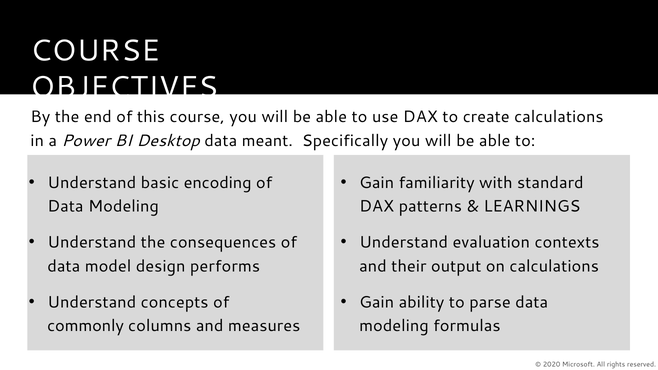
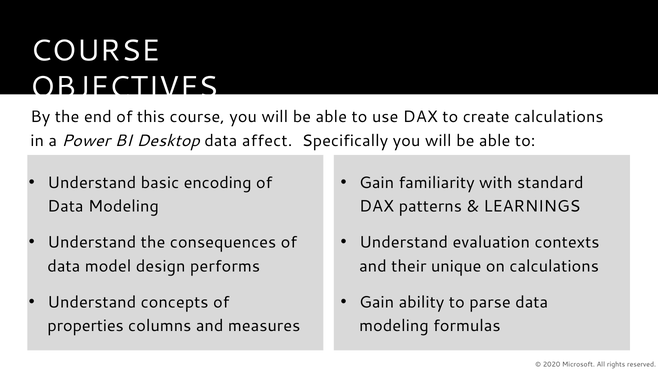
meant: meant -> affect (267, 141)
output: output -> unique (456, 266)
commonly: commonly -> properties (86, 326)
